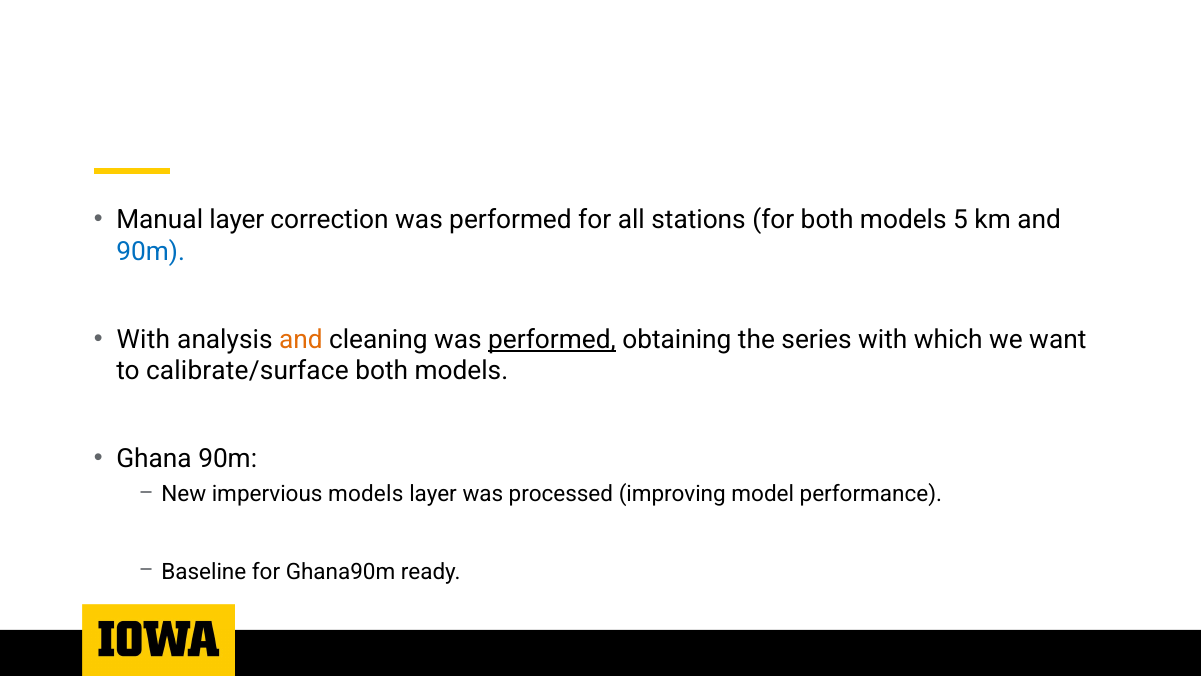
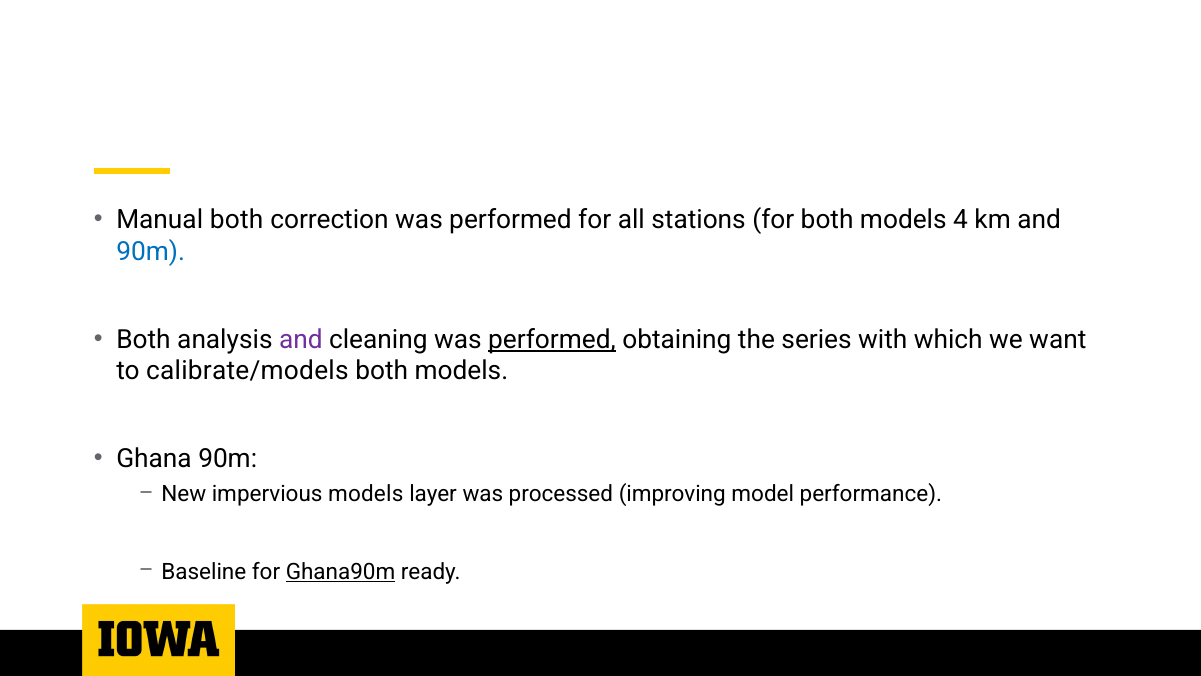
Manual layer: layer -> both (237, 220)
5: 5 -> 4 (961, 220)
With: With -> Both (144, 339)
and colour: orange -> purple (301, 339)
calibrate/surface: calibrate/surface -> calibrate/models (247, 371)
Ghana90m underline: none -> present (341, 571)
